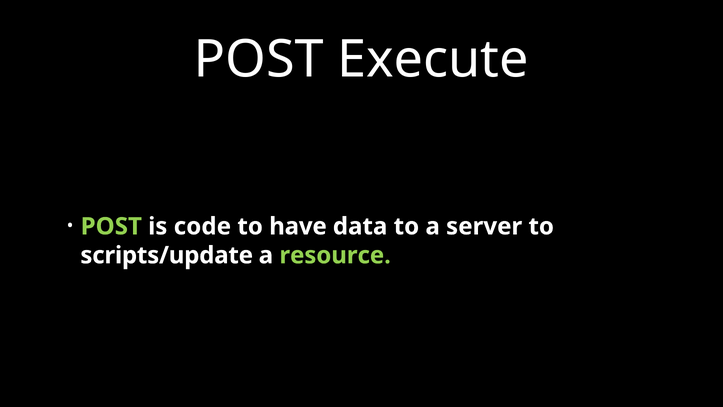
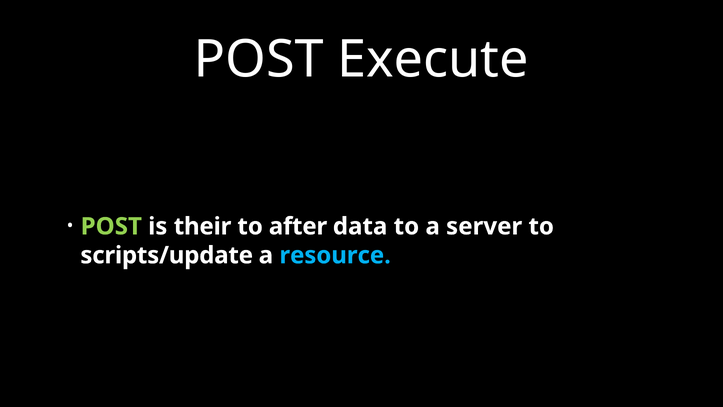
code: code -> their (203, 226)
have: have -> after (298, 226)
resource colour: light green -> light blue (335, 255)
